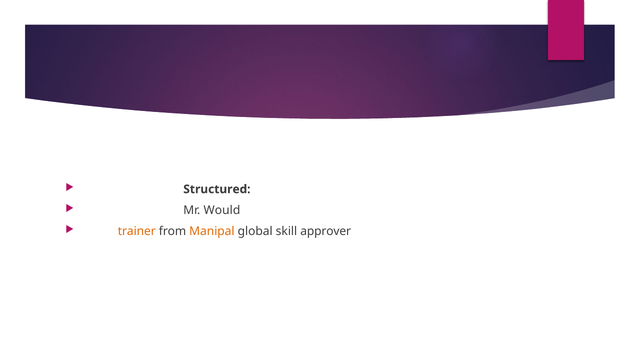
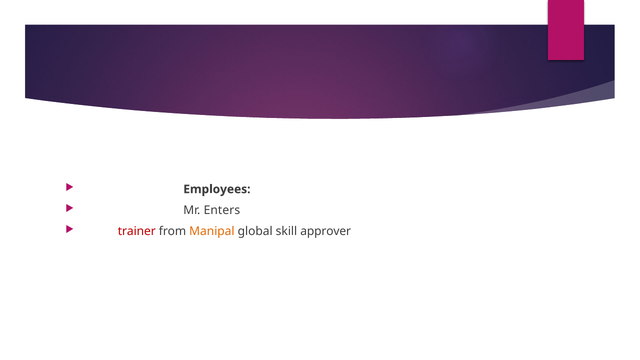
Structured: Structured -> Employees (217, 189)
Would: Would -> Enters (222, 210)
trainer colour: orange -> red (137, 231)
